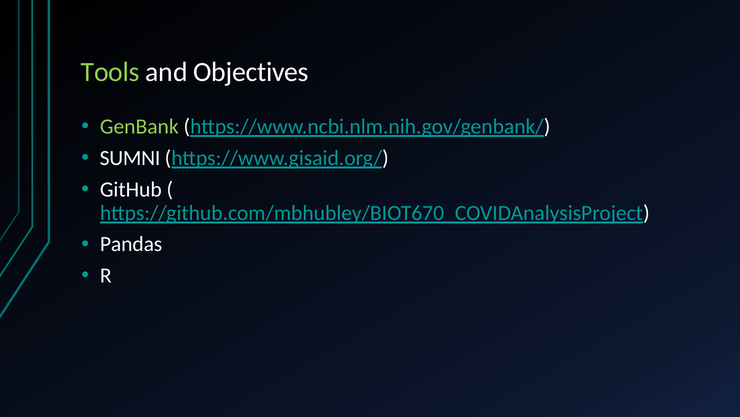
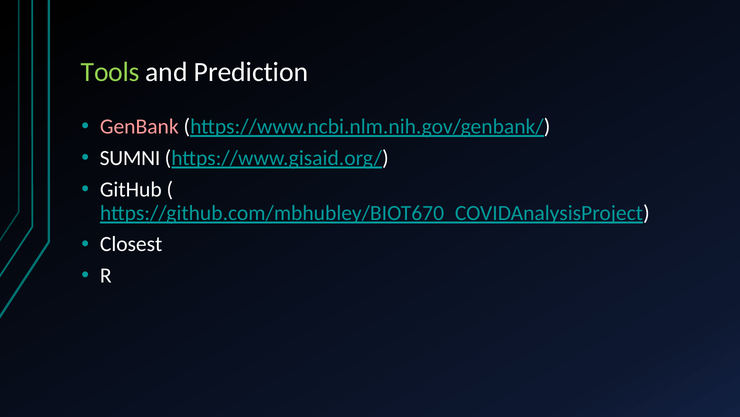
Objectives: Objectives -> Prediction (251, 72)
GenBank colour: light green -> pink (139, 127)
Pandas: Pandas -> Closest (131, 244)
